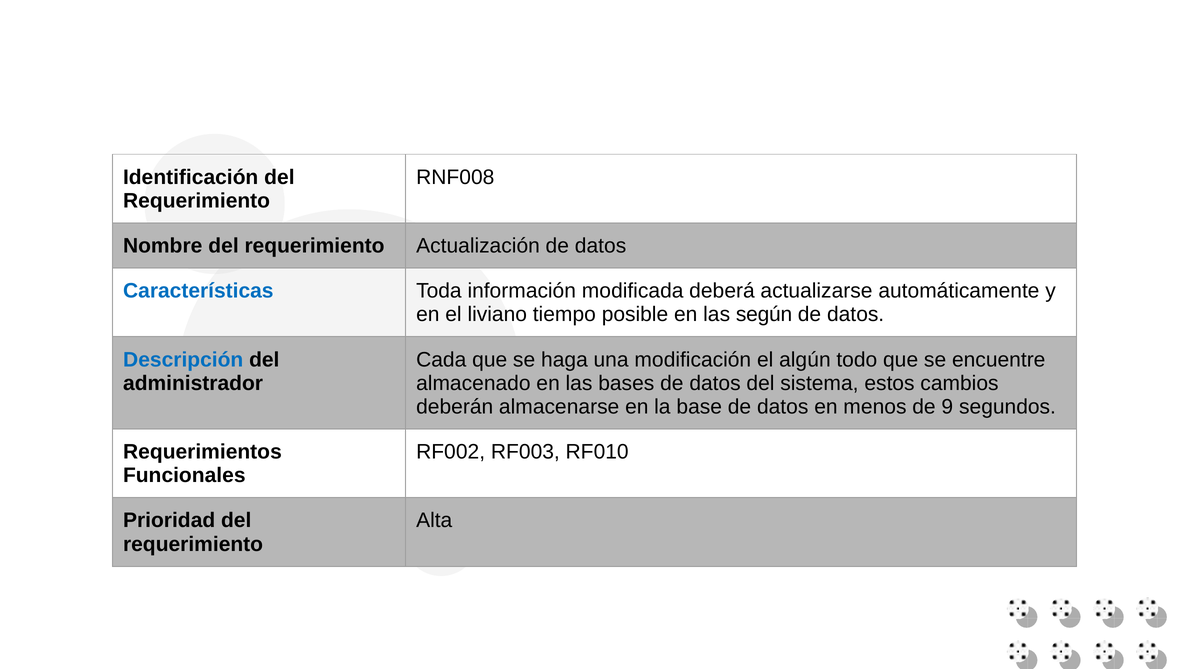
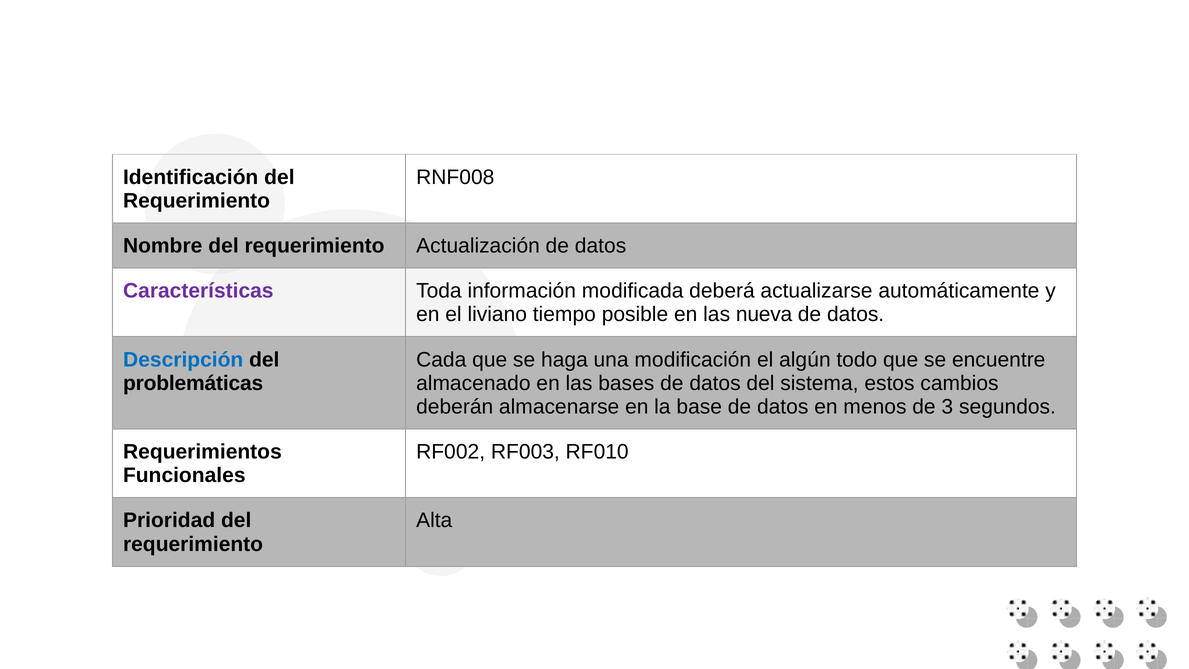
Características colour: blue -> purple (198, 291)
según: según -> nueva (764, 314)
administrador: administrador -> problemáticas (193, 383)
9: 9 -> 3 (947, 407)
